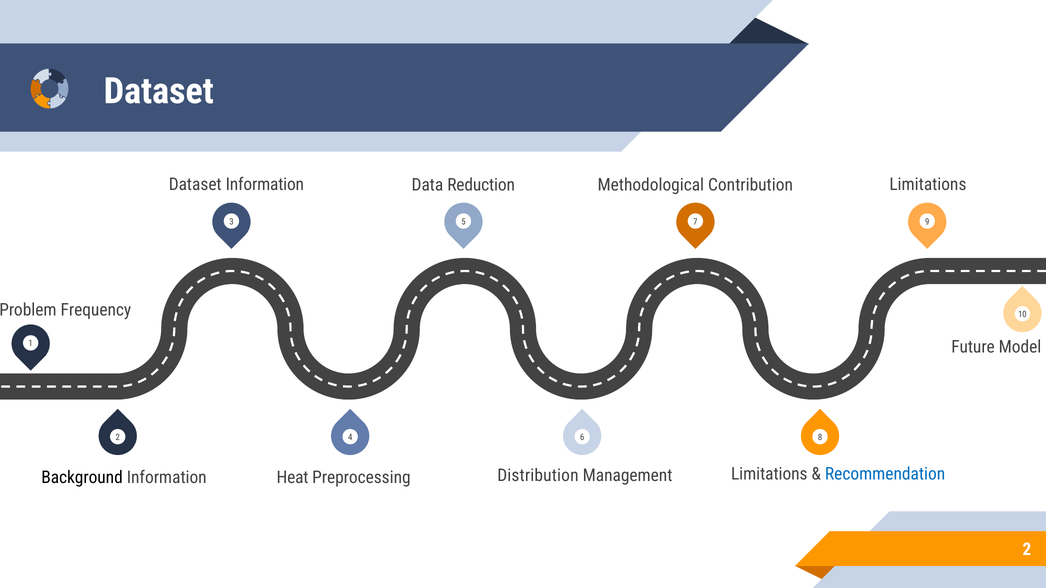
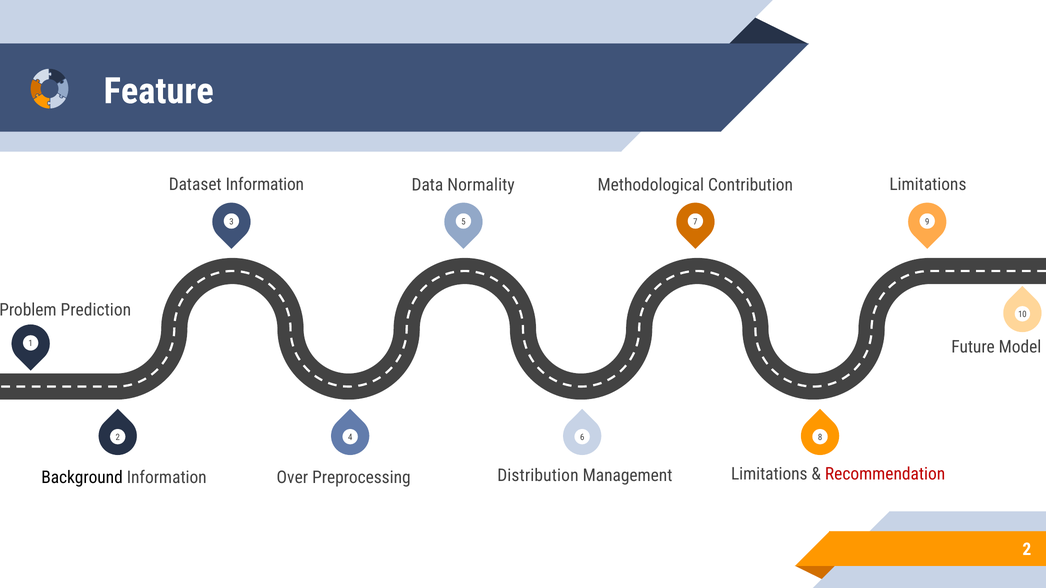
Dataset: Dataset -> Feature (159, 91)
Reduction: Reduction -> Normality (481, 185)
Frequency: Frequency -> Prediction (96, 310)
Recommendation colour: blue -> red (885, 475)
Heat: Heat -> Over (292, 478)
